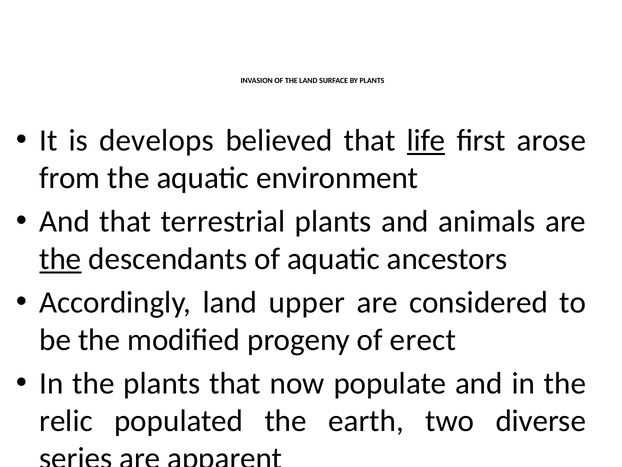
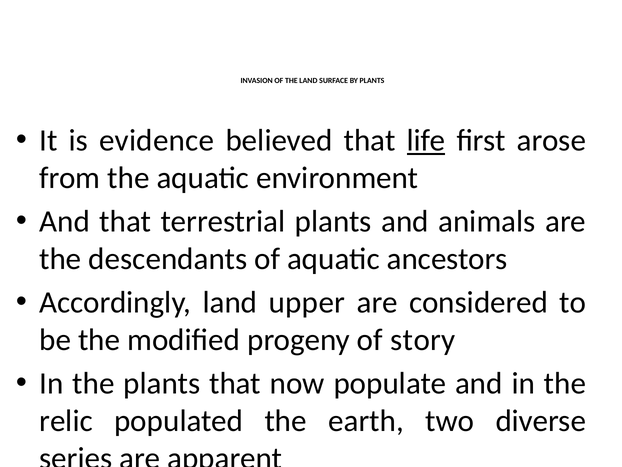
develops: develops -> evidence (157, 141)
the underline: present -> none (60, 259)
erect: erect -> story (423, 340)
